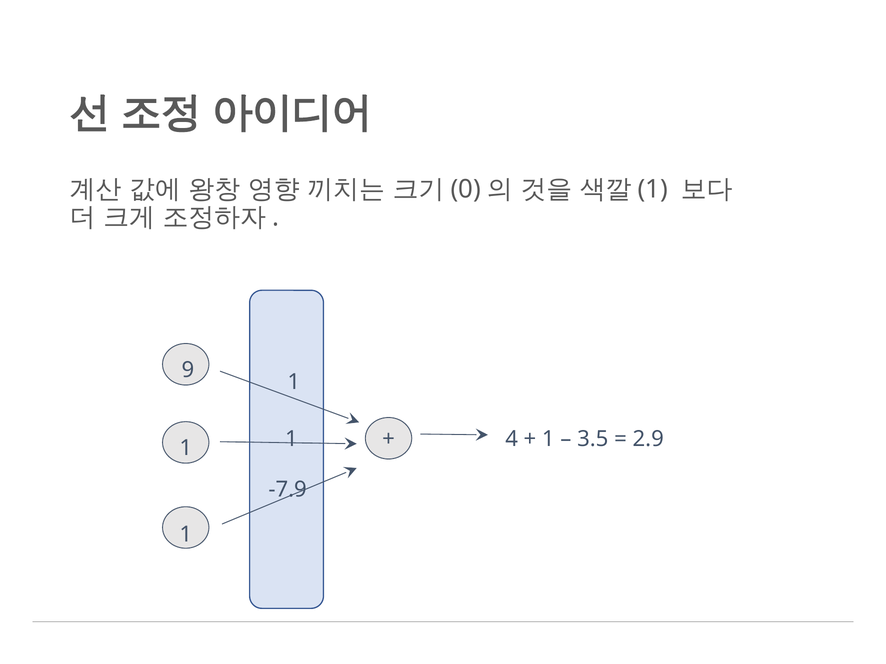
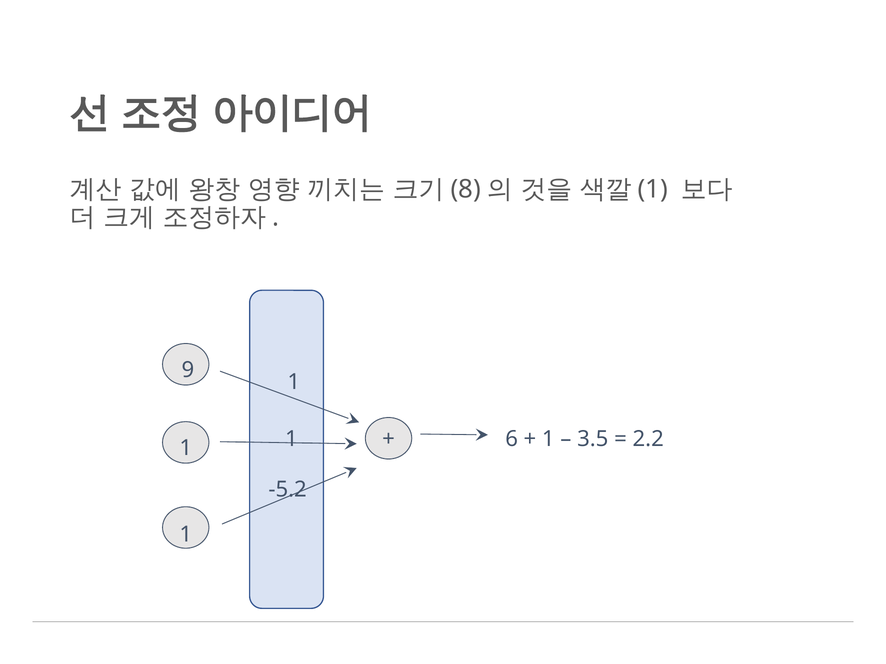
0: 0 -> 8 (466, 190)
4: 4 -> 6 (512, 439)
2.9: 2.9 -> 2.2 (648, 439)
-7.9: -7.9 -> -5.2 (288, 490)
